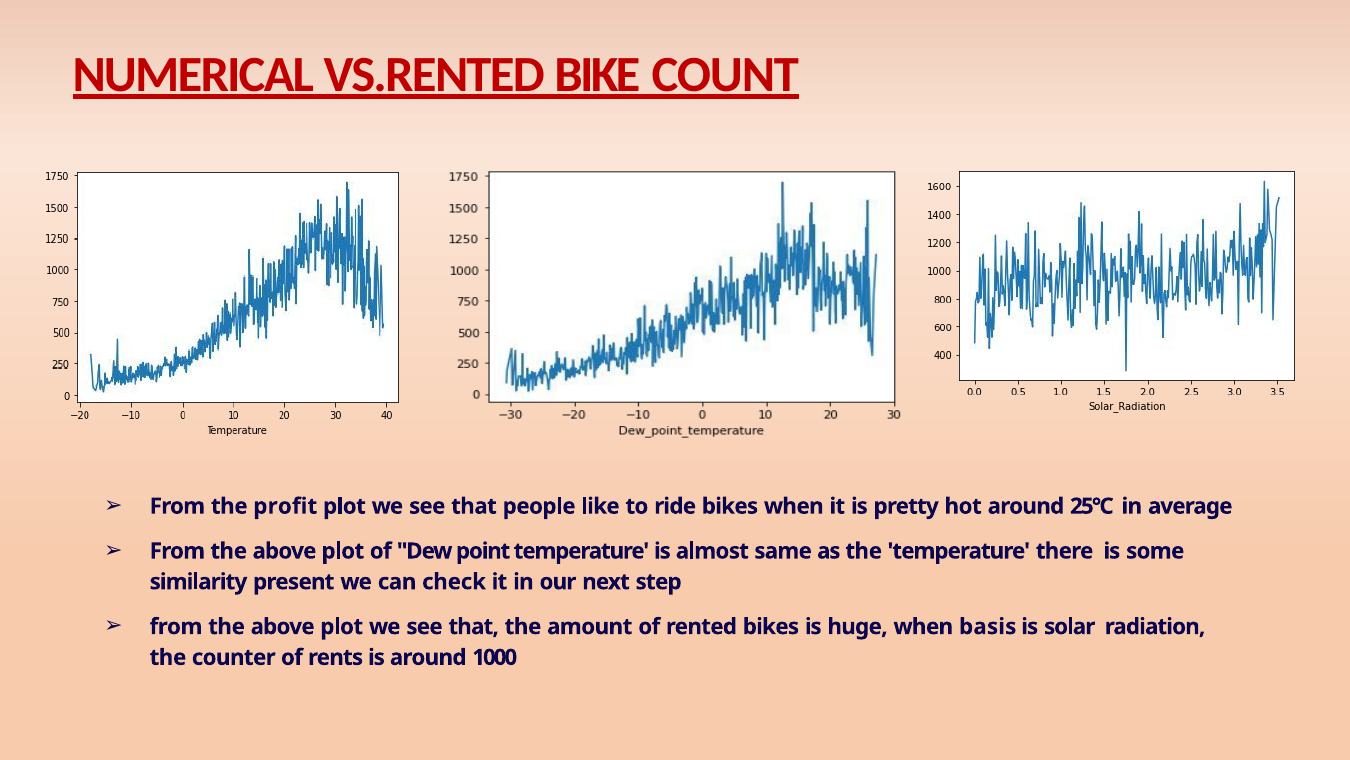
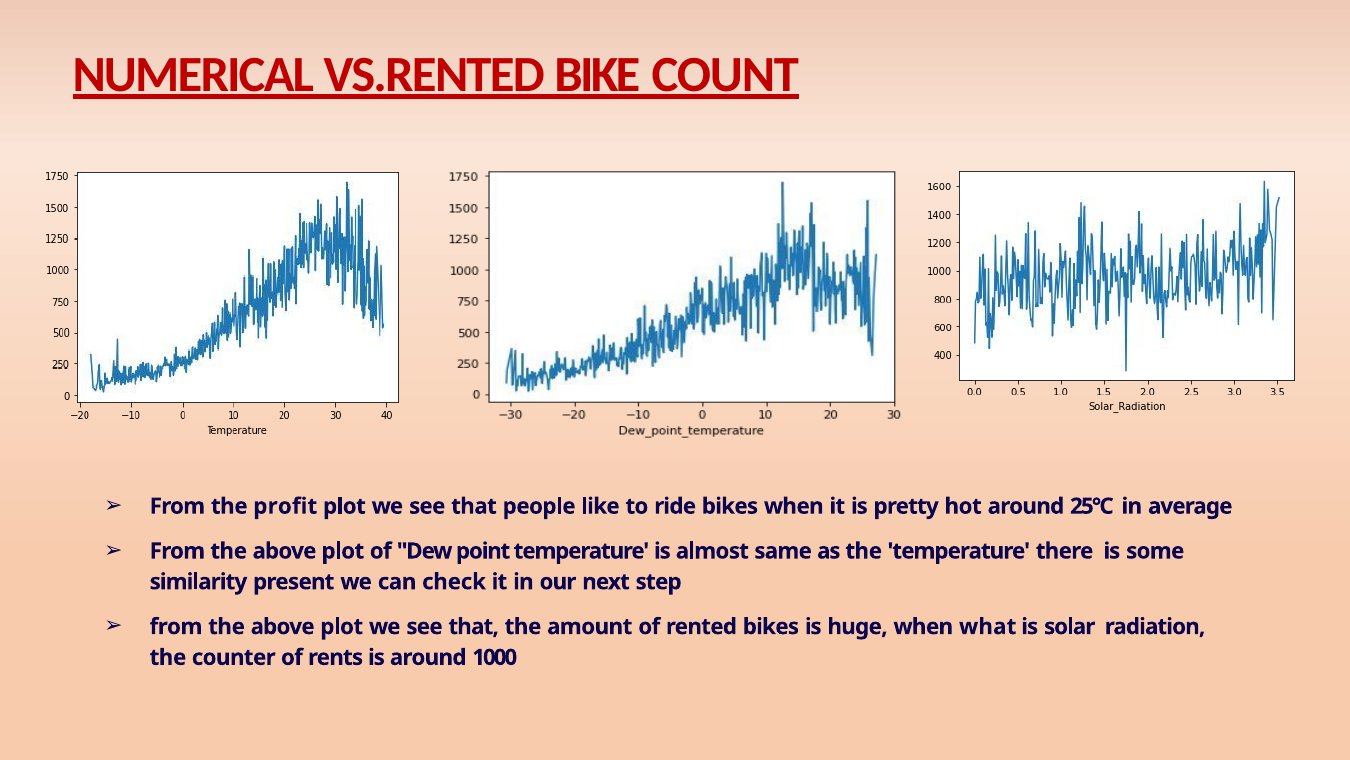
basis: basis -> what (988, 626)
